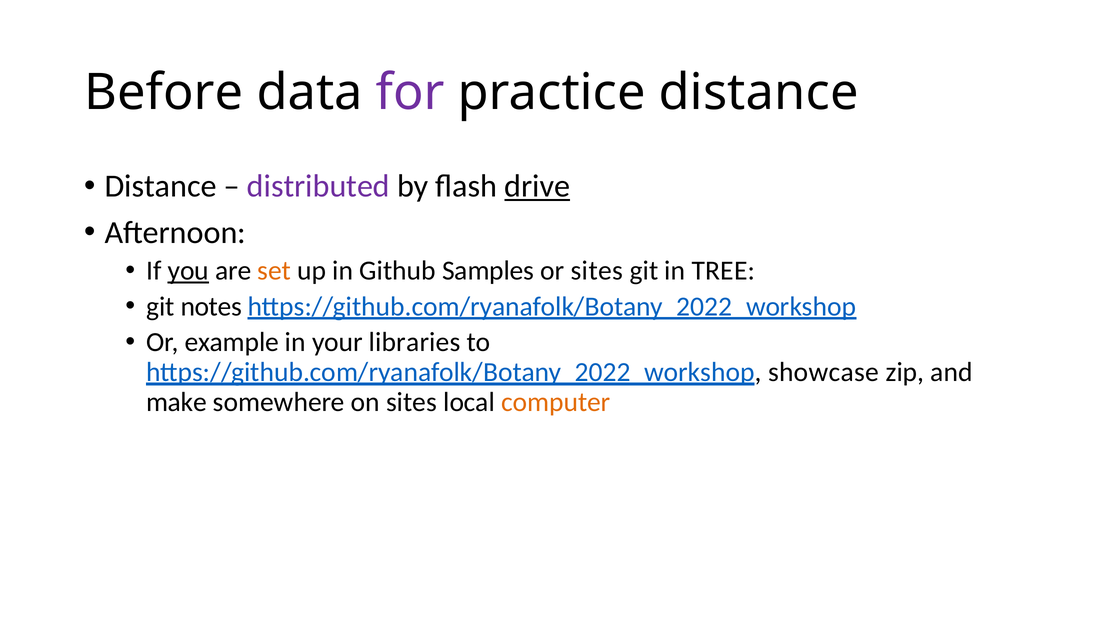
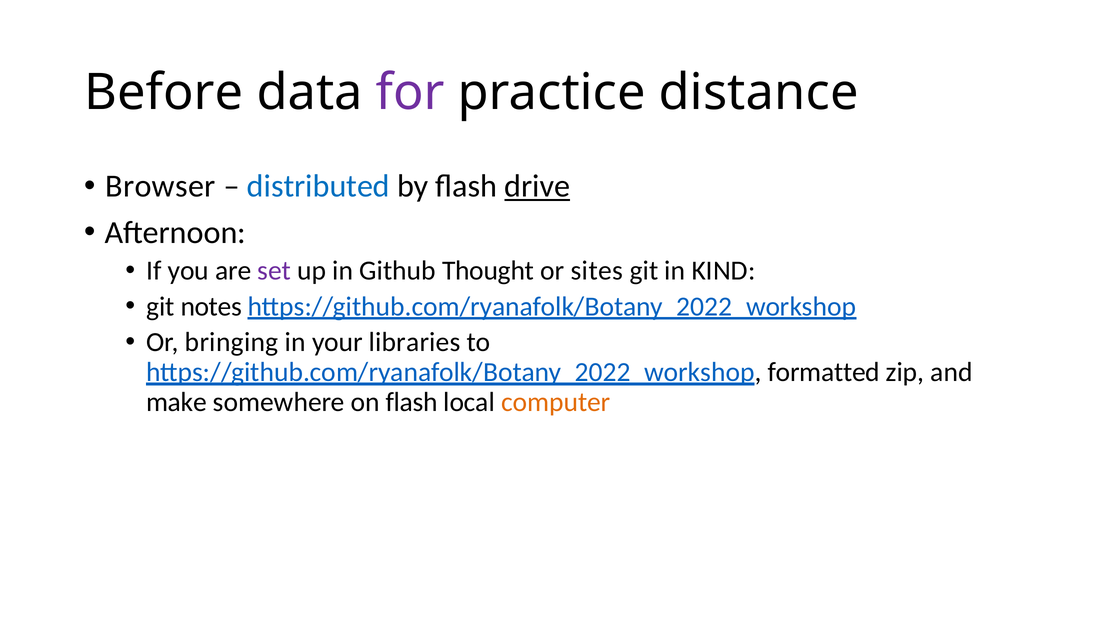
Distance: Distance -> Browser (160, 186)
distributed colour: purple -> blue (318, 186)
you underline: present -> none (188, 271)
set colour: orange -> purple (274, 271)
Samples: Samples -> Thought (488, 271)
TREE: TREE -> KIND (723, 271)
example: example -> bringing (232, 342)
showcase: showcase -> formatted (824, 372)
on sites: sites -> flash (412, 402)
